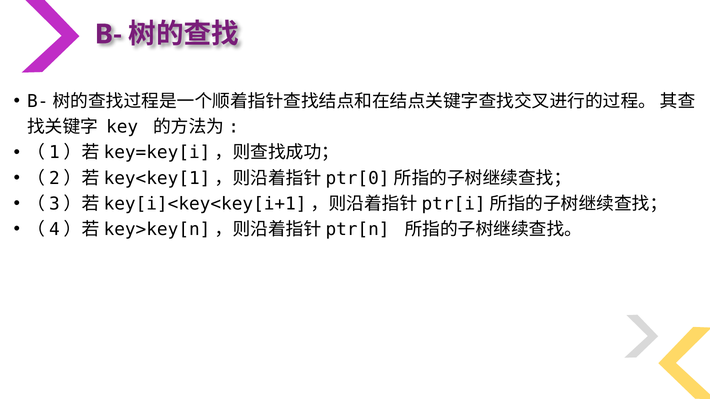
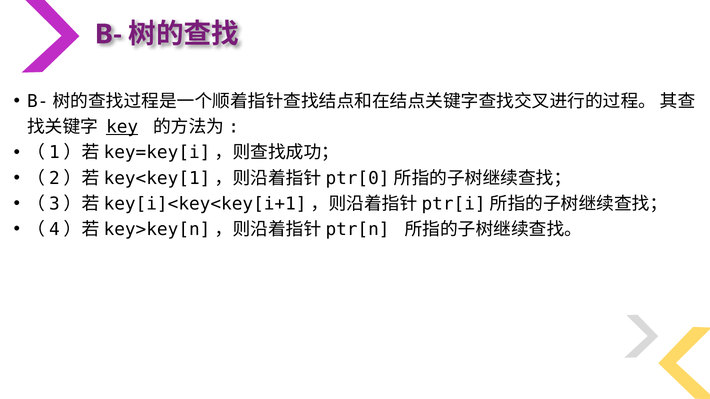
key underline: none -> present (122, 127)
